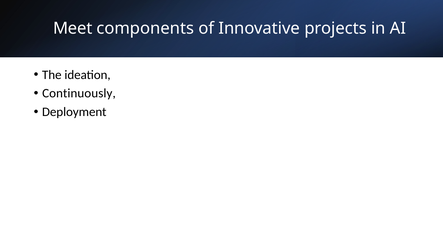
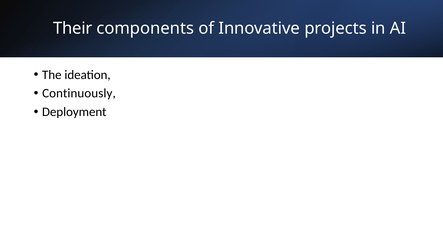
Meet: Meet -> Their (73, 29)
